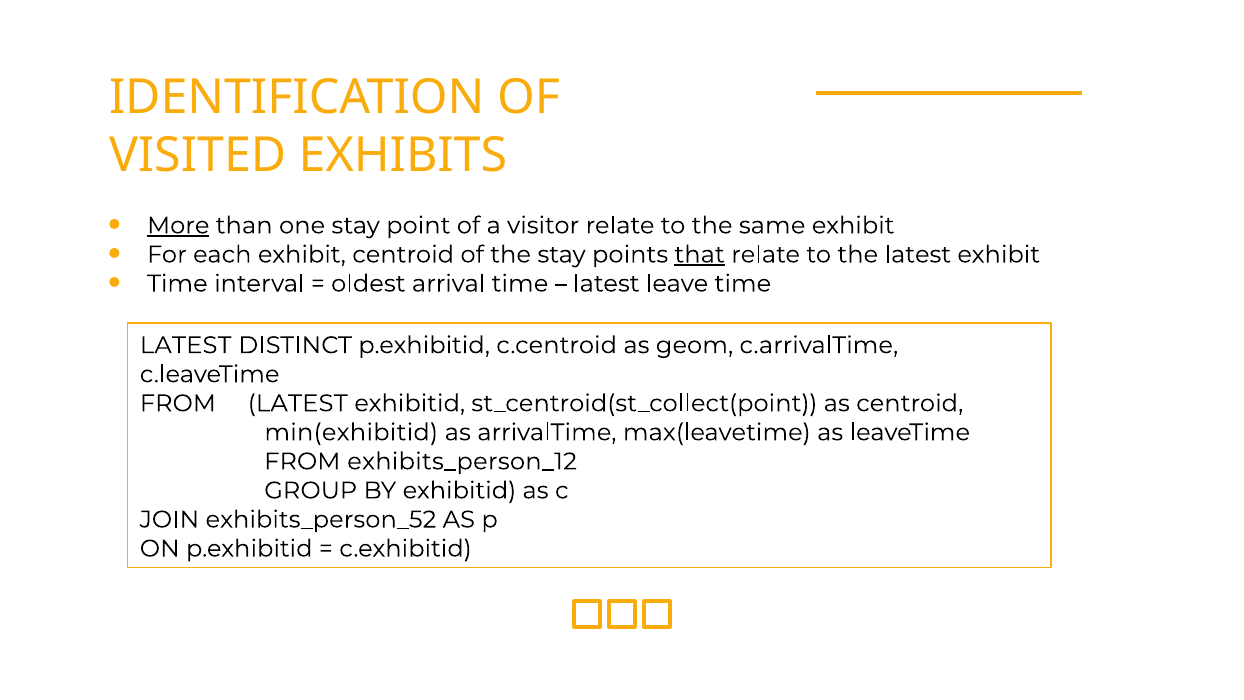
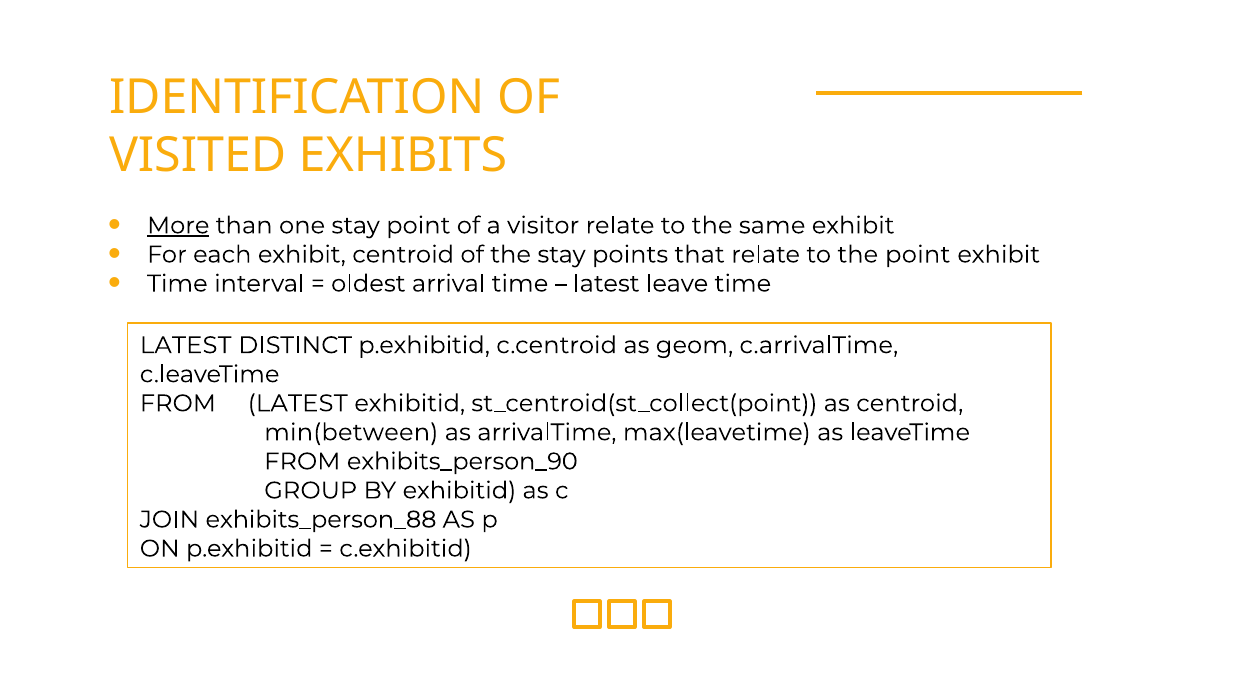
that underline: present -> none (700, 254)
the latest: latest -> point (918, 254)
min(exhibitid: min(exhibitid -> min(between (351, 432)
exhibits_person_12: exhibits_person_12 -> exhibits_person_90 (462, 461)
exhibits_person_52: exhibits_person_52 -> exhibits_person_88 (321, 519)
